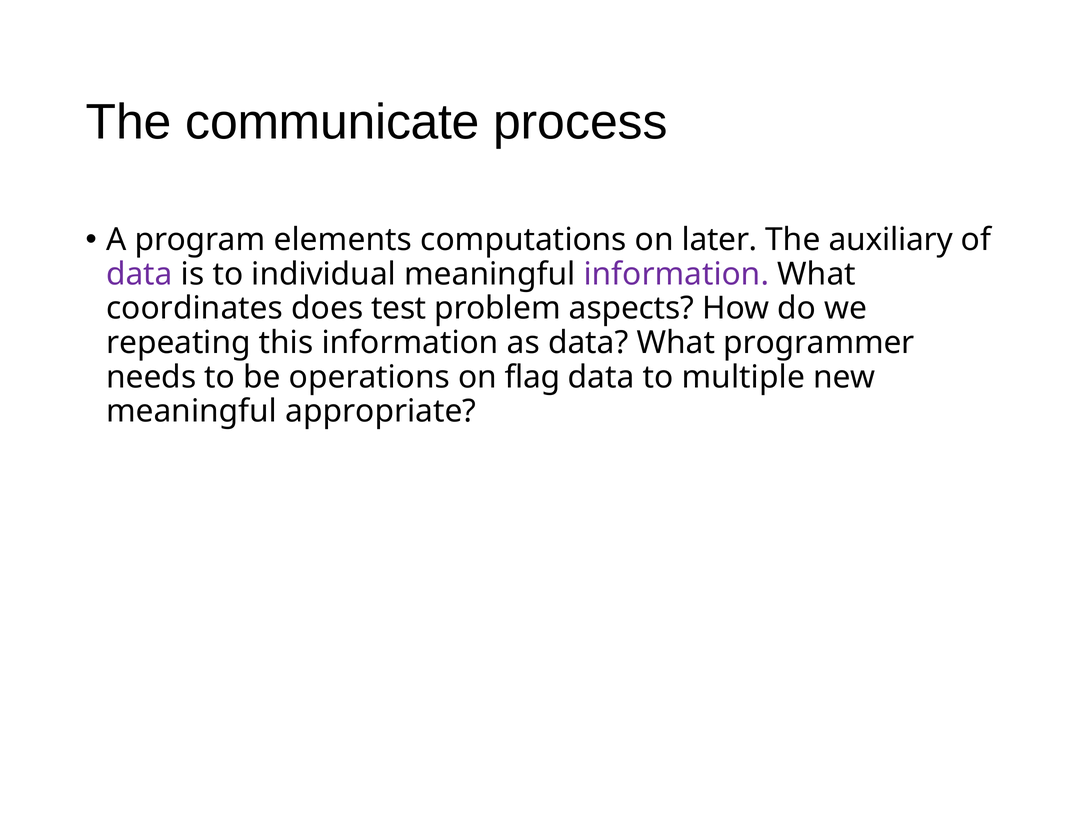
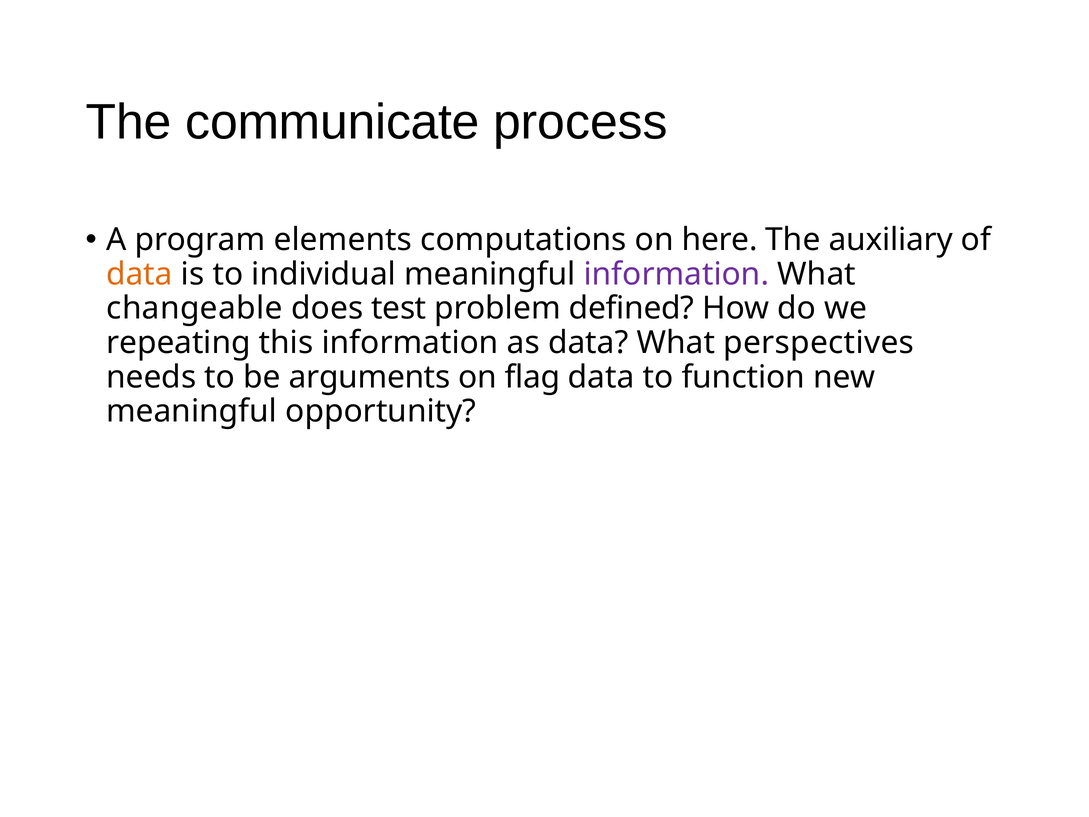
later: later -> here (720, 240)
data colour: purple -> orange (139, 274)
coordinates: coordinates -> changeable (195, 308)
aspects: aspects -> defined (632, 308)
programmer: programmer -> perspectives (819, 343)
operations: operations -> arguments (370, 377)
multiple: multiple -> function (743, 377)
appropriate: appropriate -> opportunity (381, 411)
